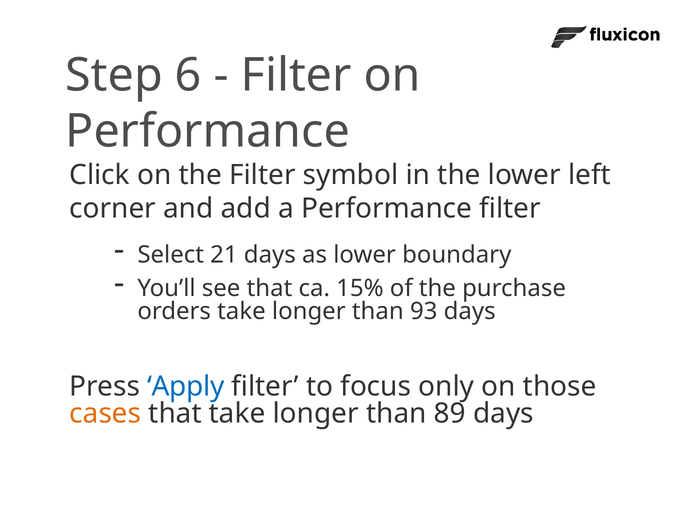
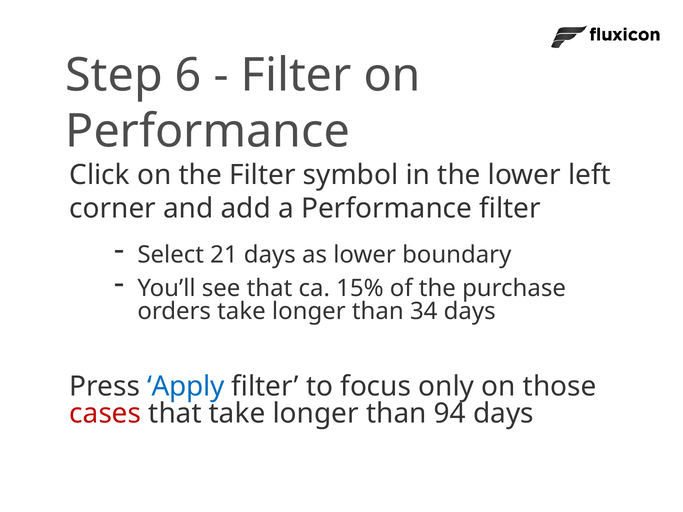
93: 93 -> 34 (424, 312)
cases colour: orange -> red (105, 414)
89: 89 -> 94 (450, 414)
